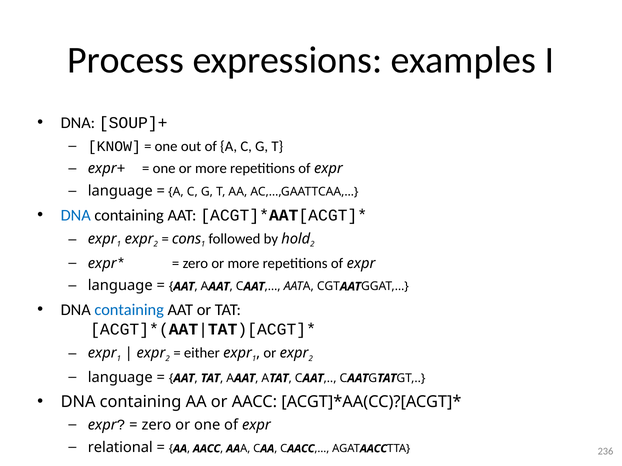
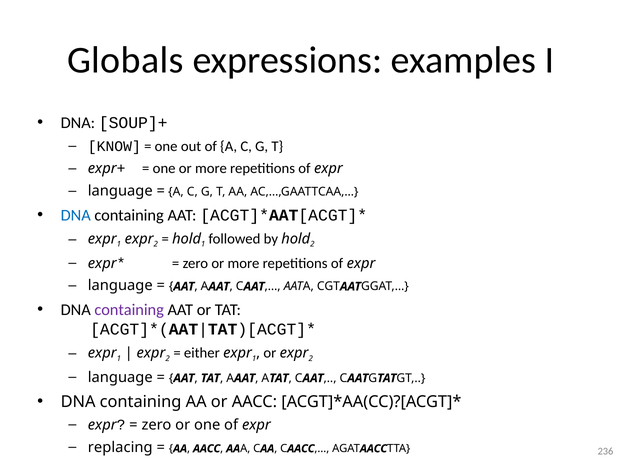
Process: Process -> Globals (125, 60)
cons: cons -> hold (187, 239)
containing colour: blue -> purple (129, 310)
relational: relational -> replacing (120, 448)
